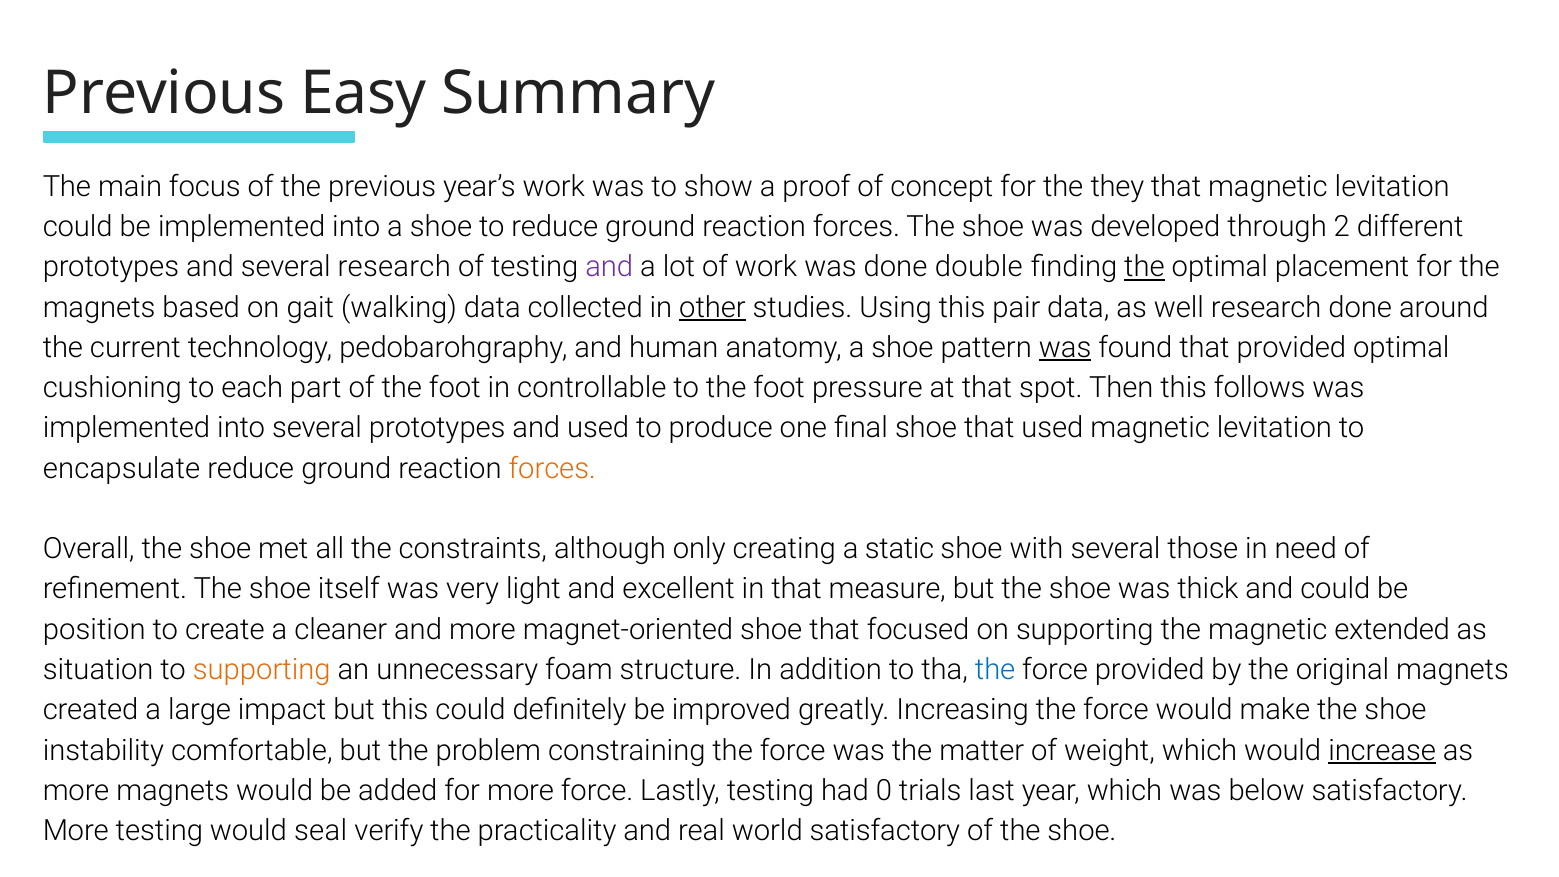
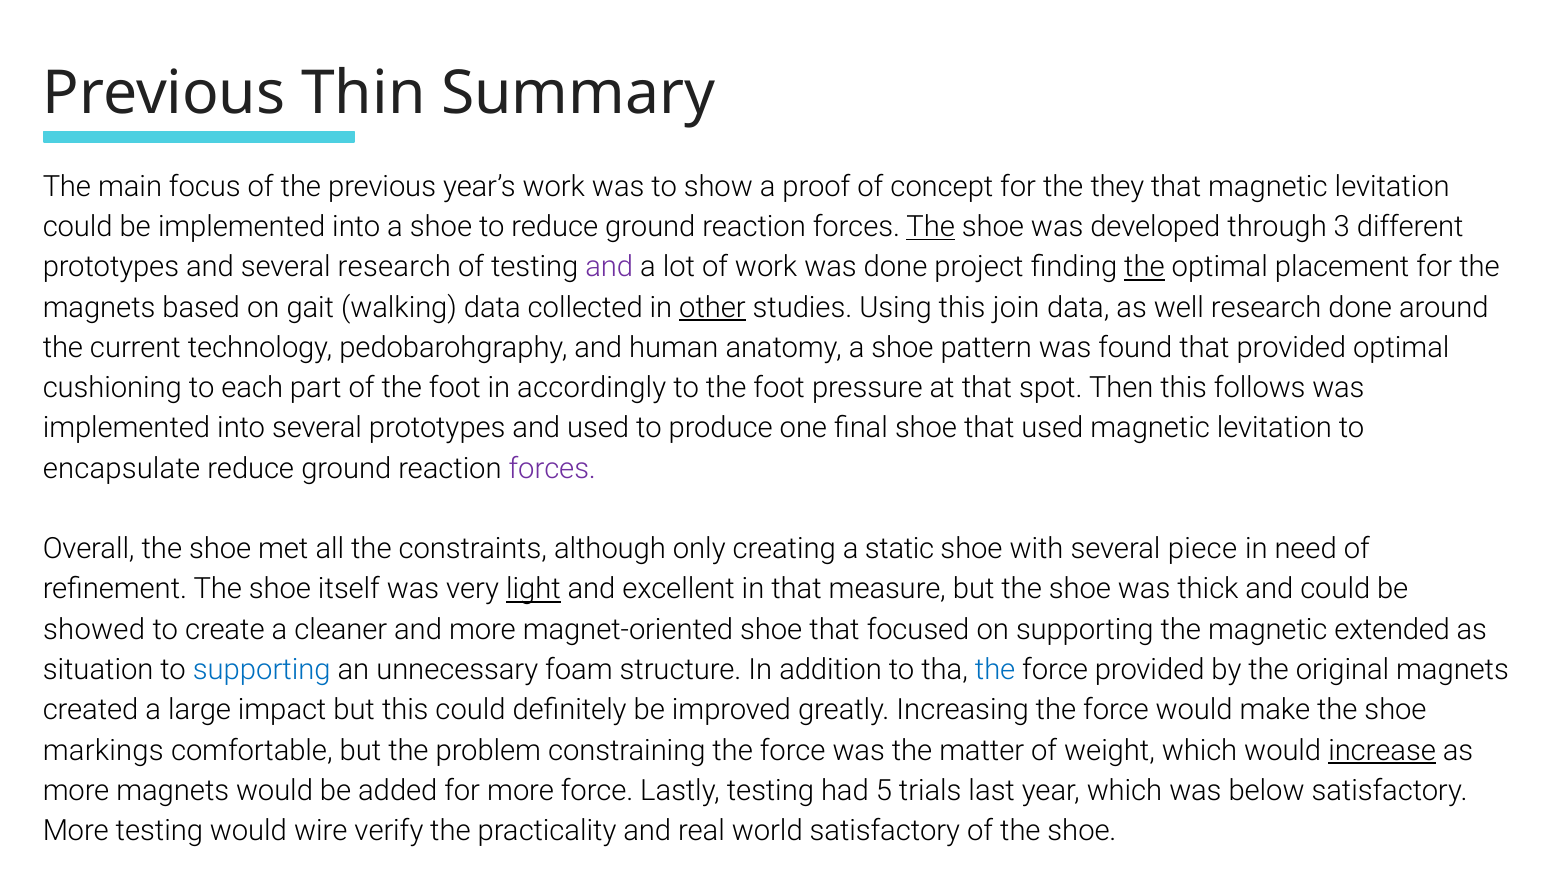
Easy: Easy -> Thin (363, 93)
The underline: none -> present (931, 227)
2: 2 -> 3 (1342, 227)
double: double -> project (979, 267)
pair: pair -> join (1016, 307)
was underline: present -> none (1065, 348)
controllable: controllable -> accordingly (592, 388)
forces colour: orange -> purple (552, 468)
those: those -> piece (1203, 549)
light underline: none -> present (533, 589)
position: position -> showed (94, 630)
supporting colour: orange -> blue (262, 670)
instability: instability -> markings (103, 750)
0: 0 -> 5 (884, 791)
seal: seal -> wire (321, 831)
